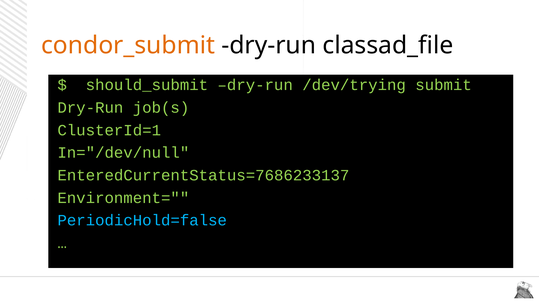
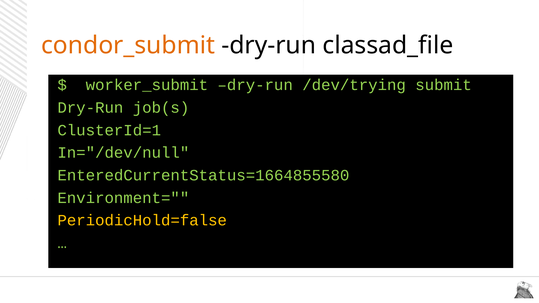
should_submit: should_submit -> worker_submit (147, 85)
EnteredCurrentStatus=7686233137: EnteredCurrentStatus=7686233137 -> EnteredCurrentStatus=1664855580 (203, 175)
PeriodicHold=false colour: light blue -> yellow (142, 221)
